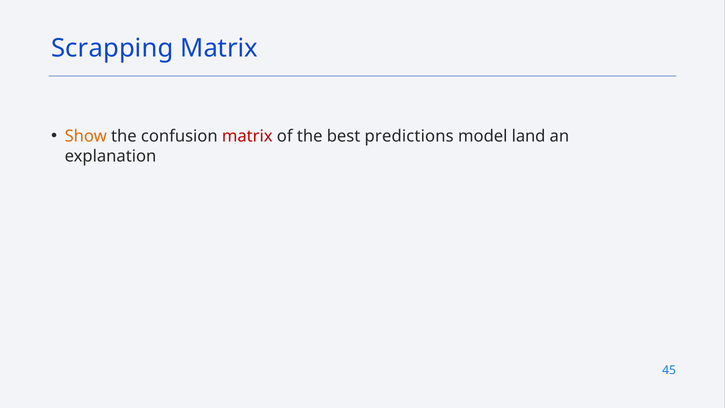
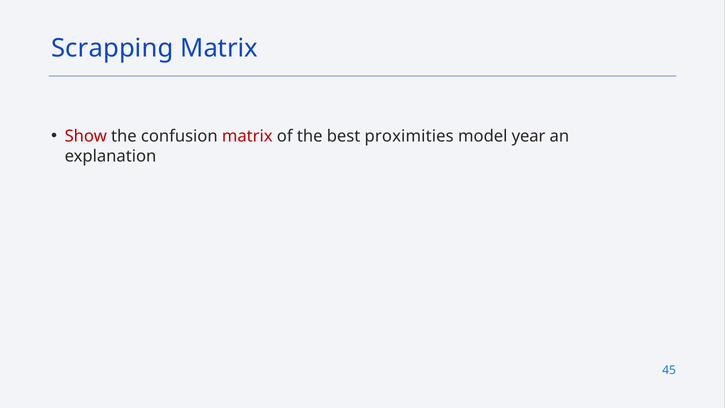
Show colour: orange -> red (86, 136)
predictions: predictions -> proximities (409, 136)
land: land -> year (529, 136)
